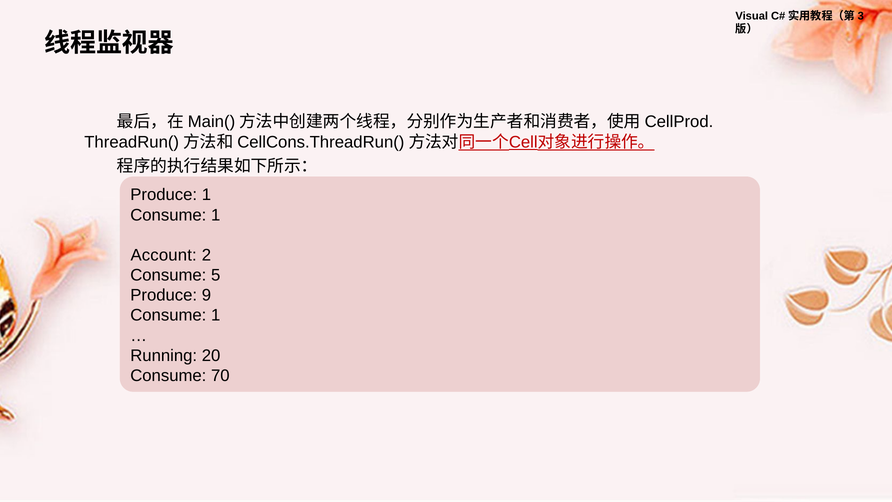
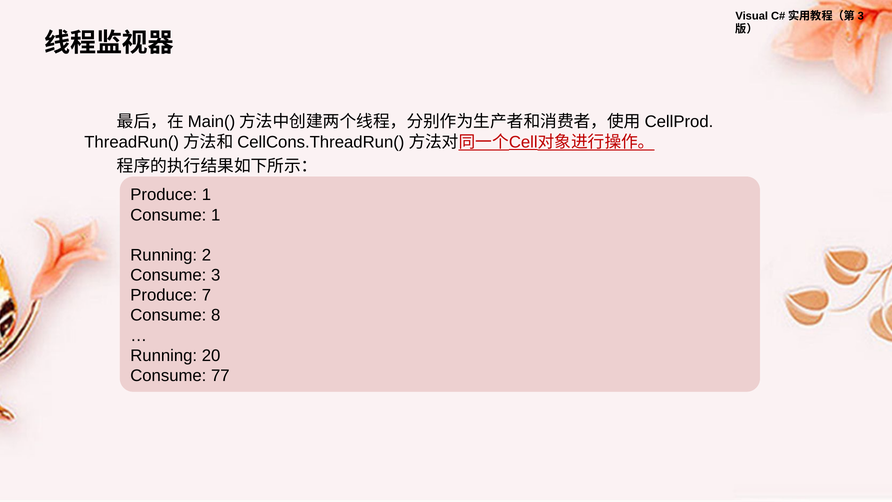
Account: Account -> Running (164, 255)
5: 5 -> 3 (216, 275)
9: 9 -> 7 (206, 295)
1: 1 -> 8 (216, 315)
70: 70 -> 77 (220, 375)
